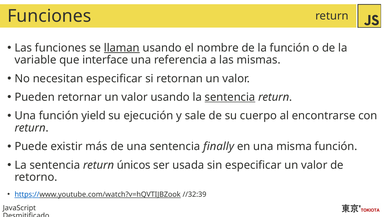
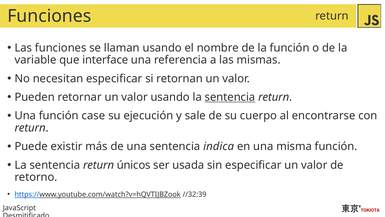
llaman underline: present -> none (122, 48)
yield: yield -> case (93, 116)
finally: finally -> indica (219, 146)
